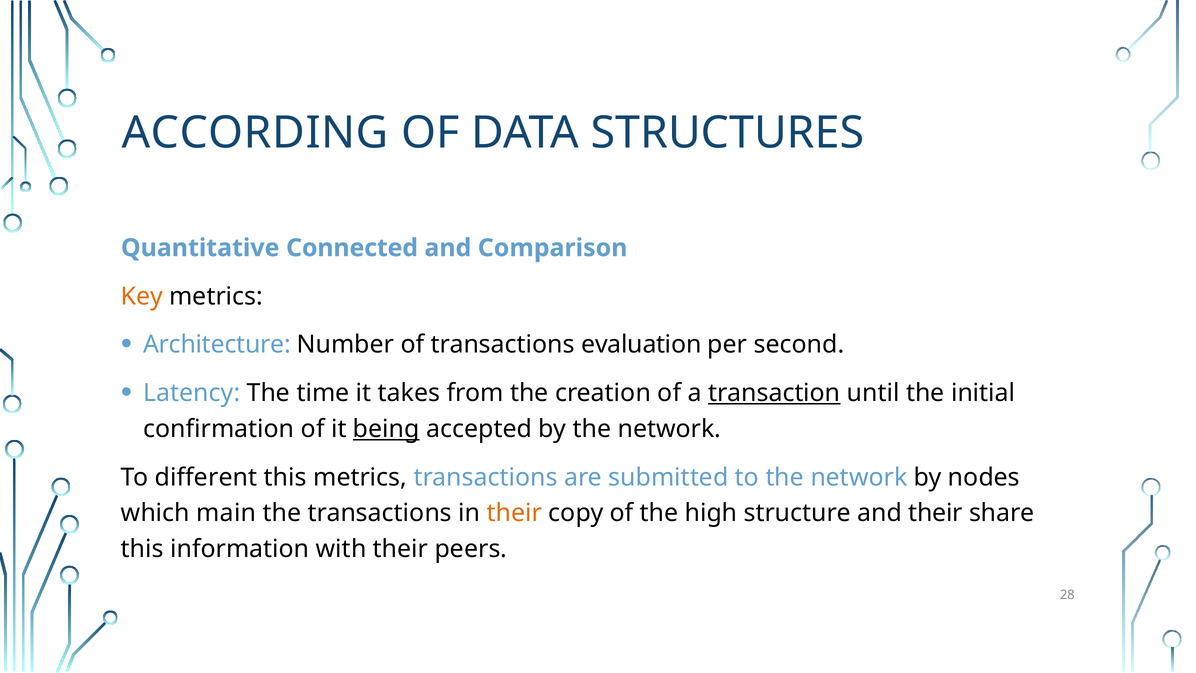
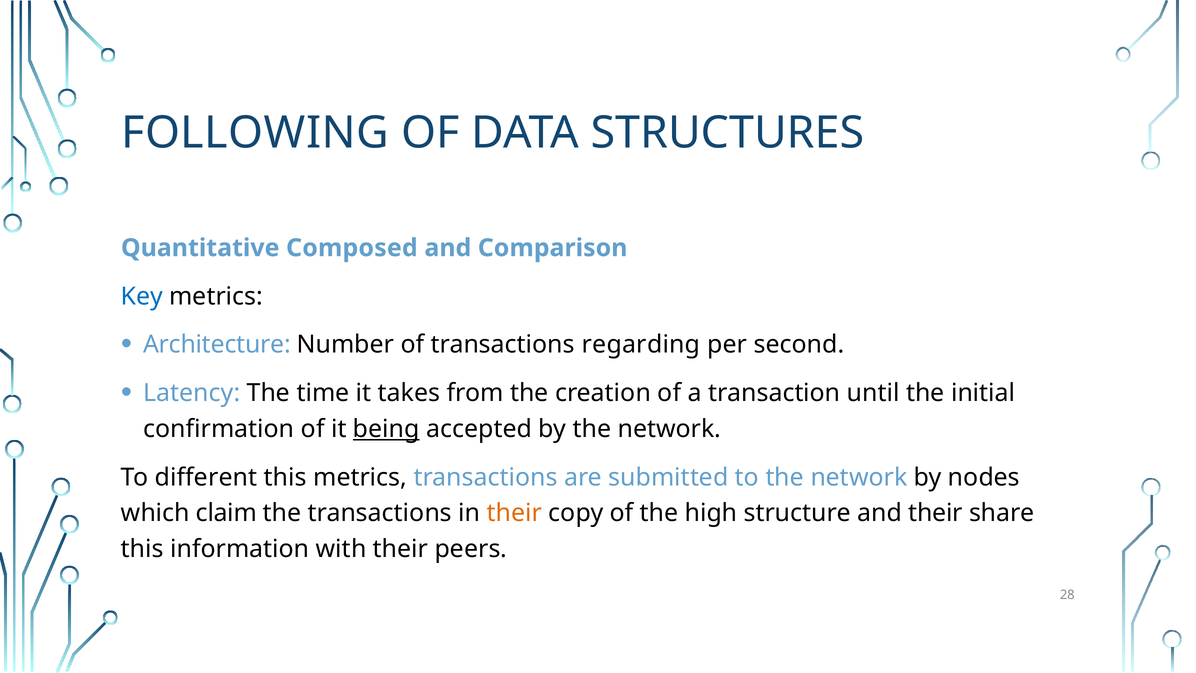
ACCORDING: ACCORDING -> FOLLOWING (255, 133)
Connected: Connected -> Composed (352, 248)
Key colour: orange -> blue (142, 296)
evaluation: evaluation -> regarding (641, 345)
transaction underline: present -> none (774, 393)
main: main -> claim (226, 513)
